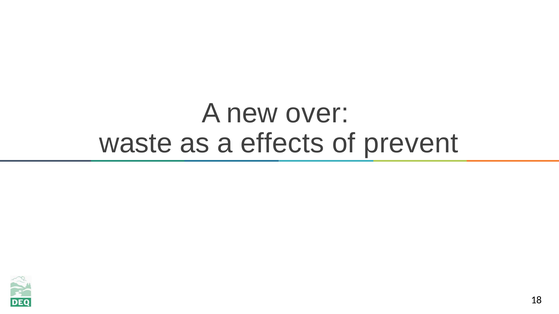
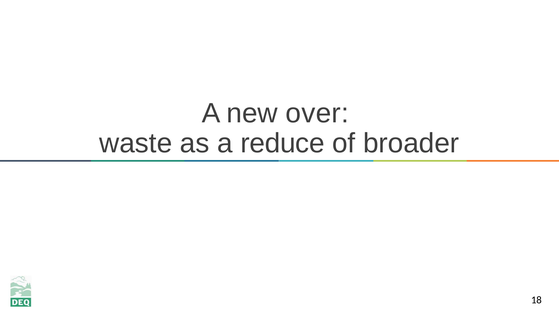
effects: effects -> reduce (283, 144)
prevent: prevent -> broader (411, 144)
